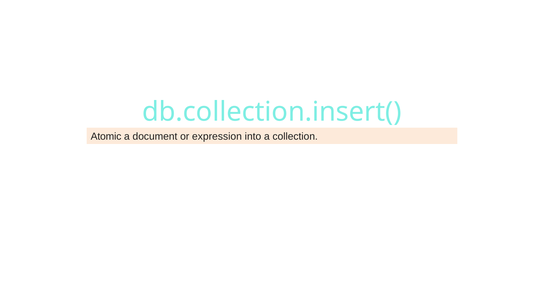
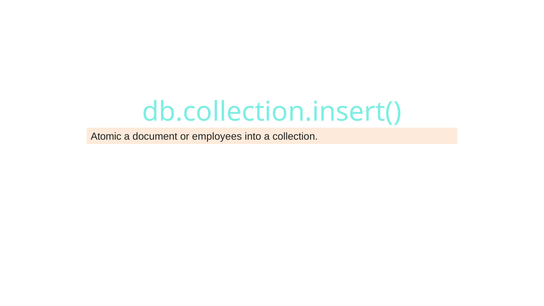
expression: expression -> employees (217, 137)
